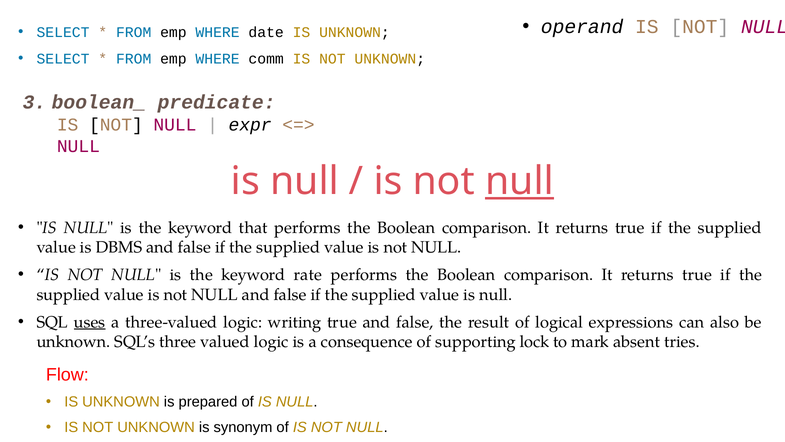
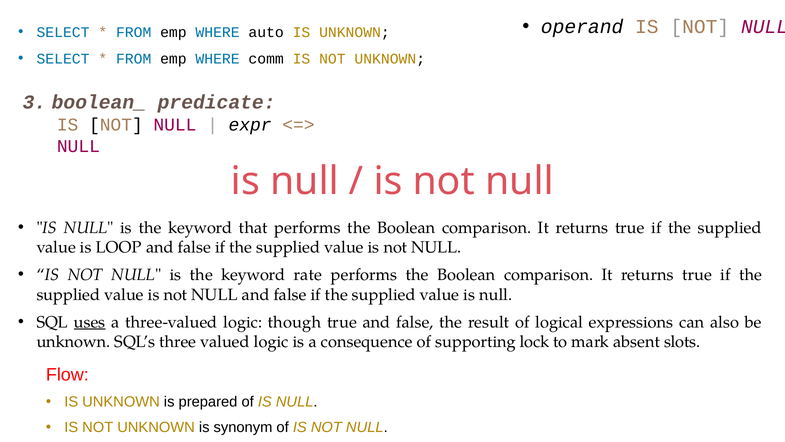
date: date -> auto (266, 32)
null underline: present -> none (519, 181)
DBMS: DBMS -> LOOP (119, 247)
writing: writing -> though (295, 322)
tries: tries -> slots (682, 341)
